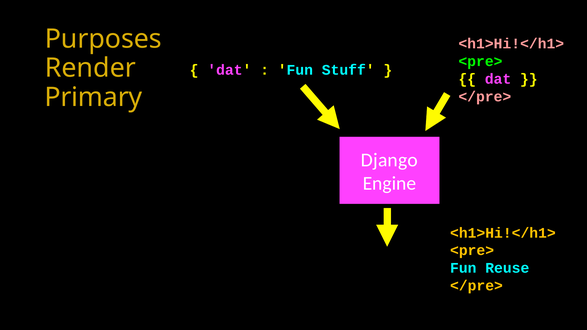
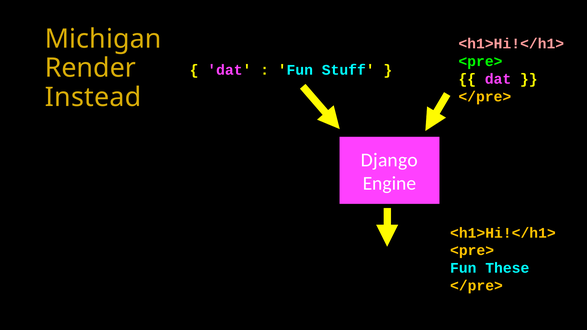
Purposes: Purposes -> Michigan (103, 39)
Primary: Primary -> Instead (93, 97)
</pre> colour: pink -> yellow (485, 97)
Reuse: Reuse -> These (507, 268)
